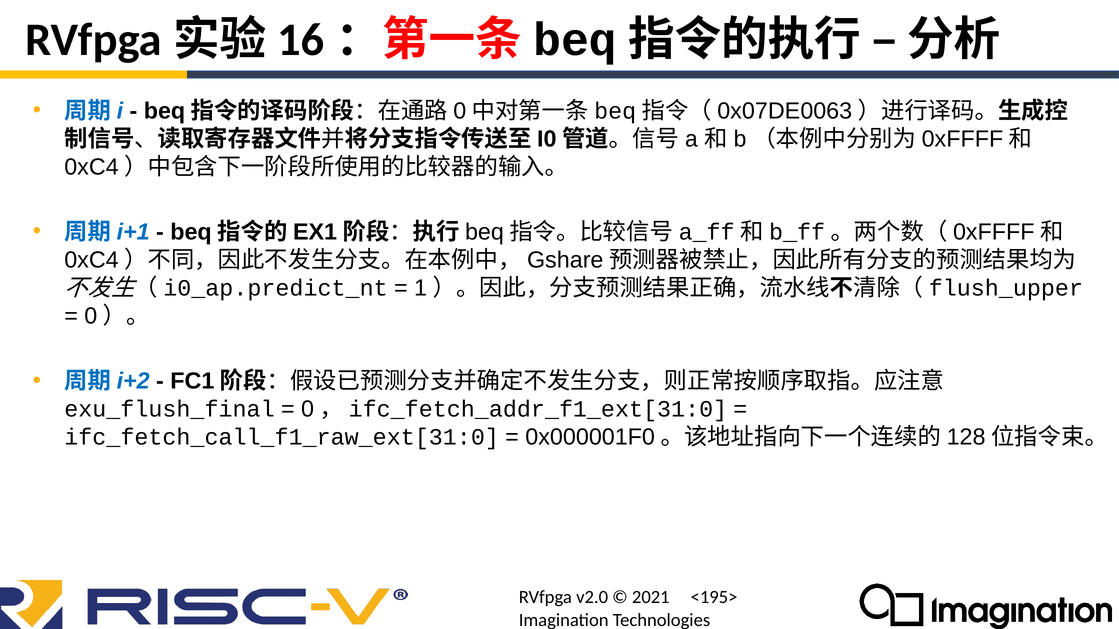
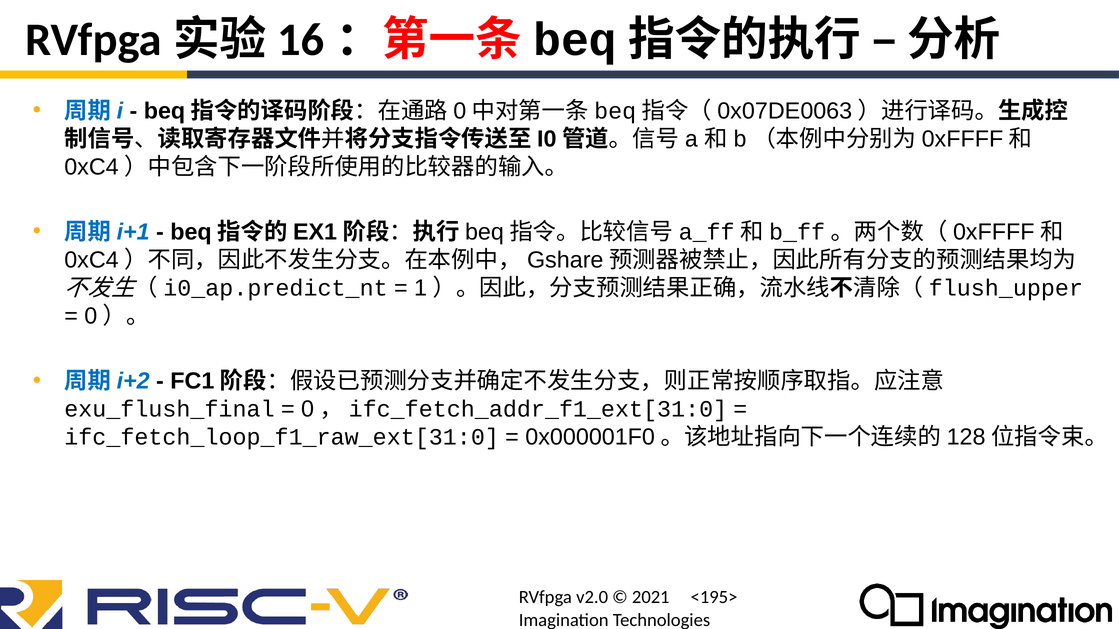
ifc_fetch_call_f1_raw_ext[31:0: ifc_fetch_call_f1_raw_ext[31:0 -> ifc_fetch_loop_f1_raw_ext[31:0 (282, 437)
